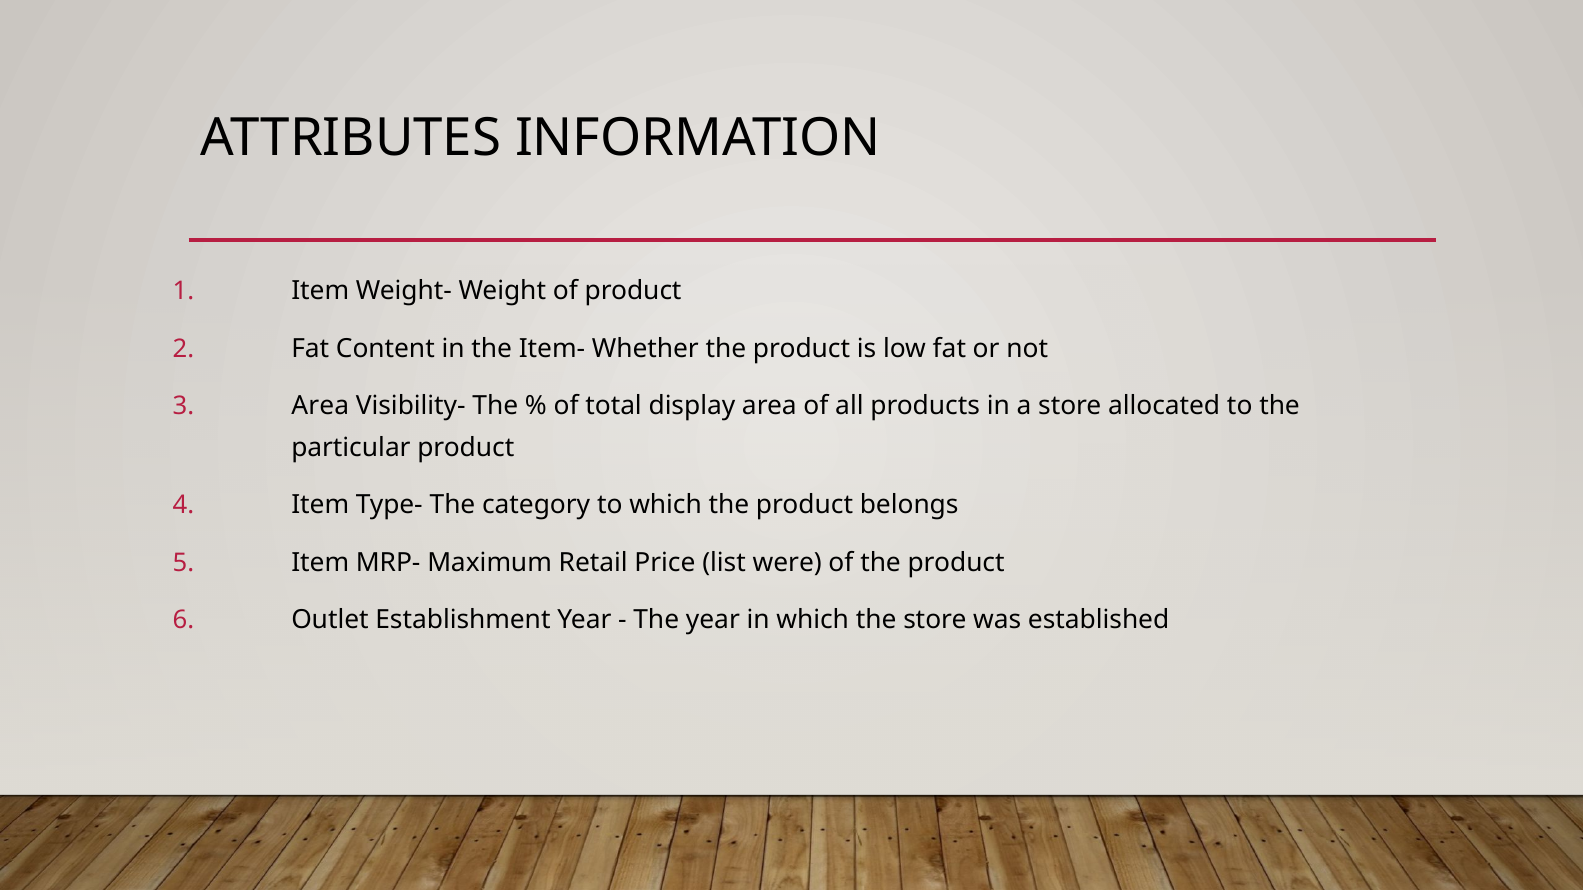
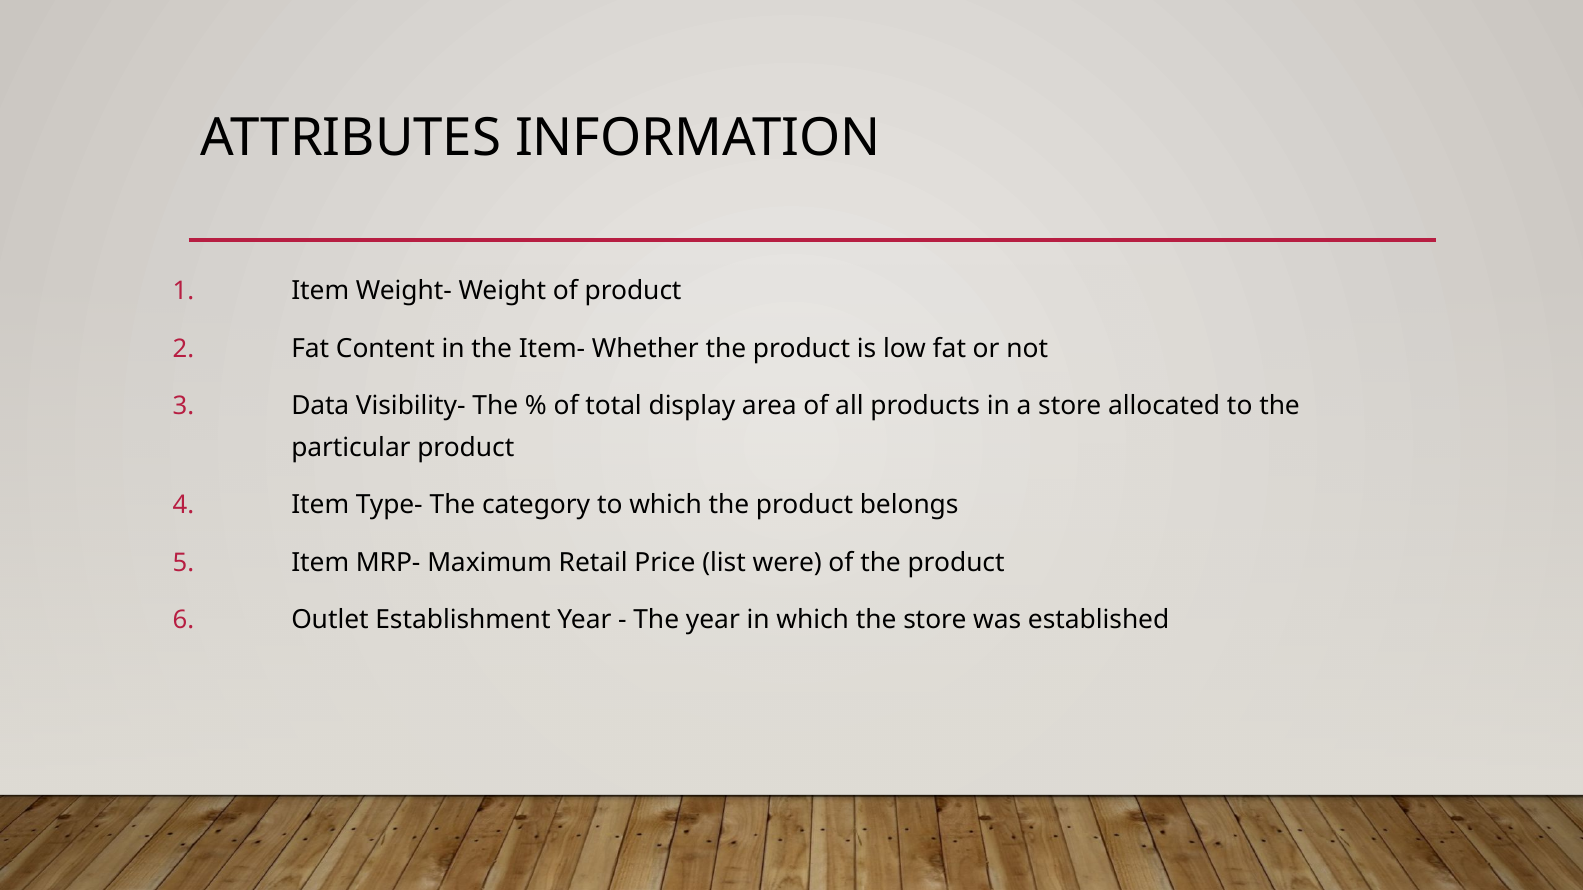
Area: Area -> Data (320, 406)
